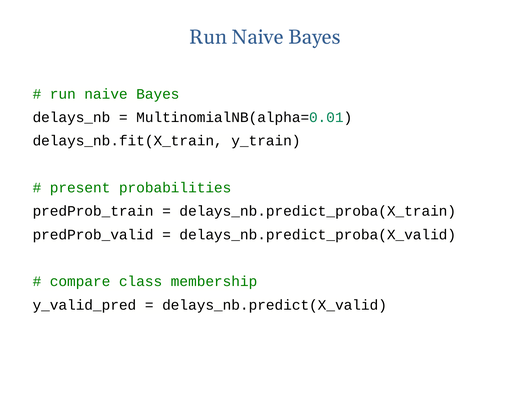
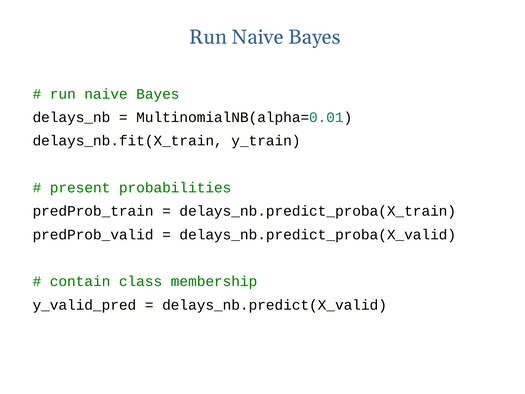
compare: compare -> contain (80, 282)
